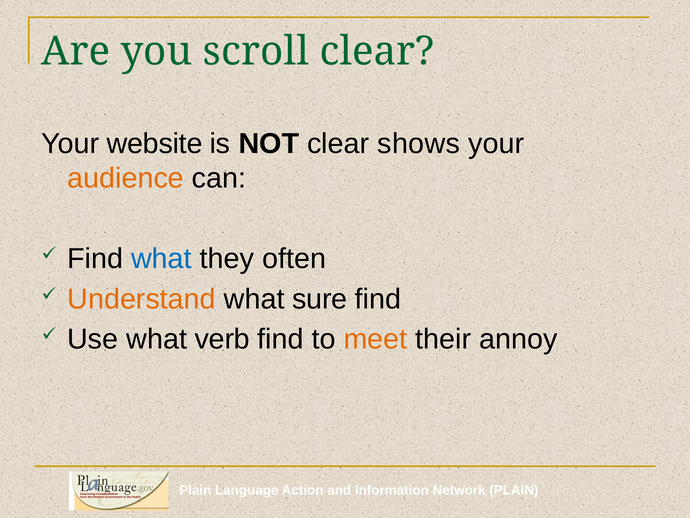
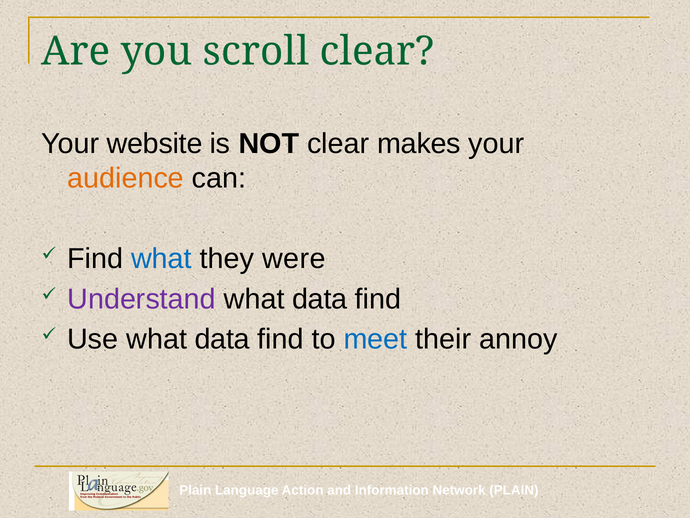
shows: shows -> makes (419, 143)
often: often -> were (294, 258)
Understand colour: orange -> purple (142, 299)
sure: sure -> data (320, 299)
Use what verb: verb -> data (222, 339)
meet colour: orange -> blue (375, 339)
